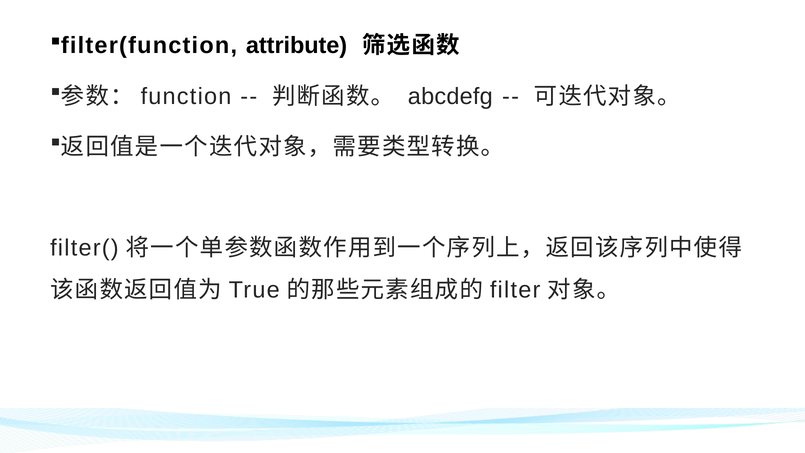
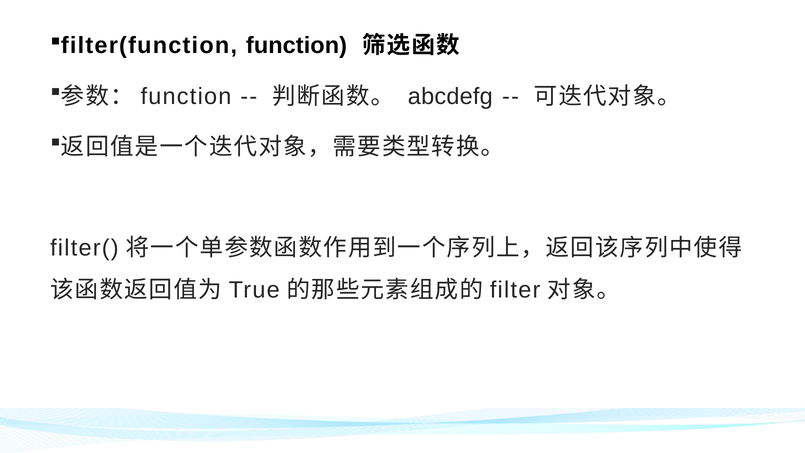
attribute: attribute -> function (296, 46)
